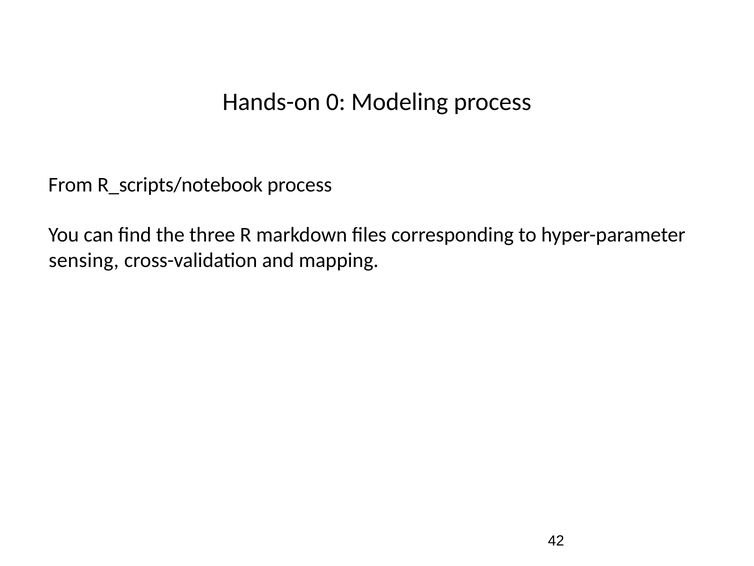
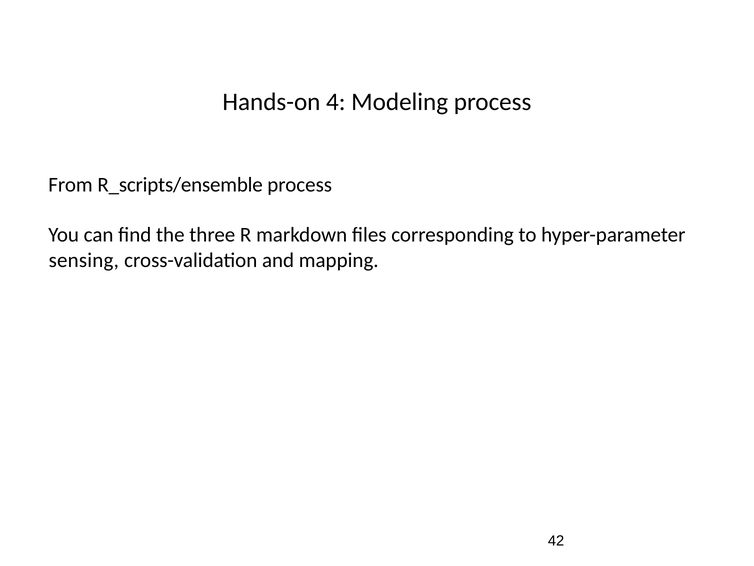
0: 0 -> 4 (336, 102)
R_scripts/notebook: R_scripts/notebook -> R_scripts/ensemble (180, 184)
